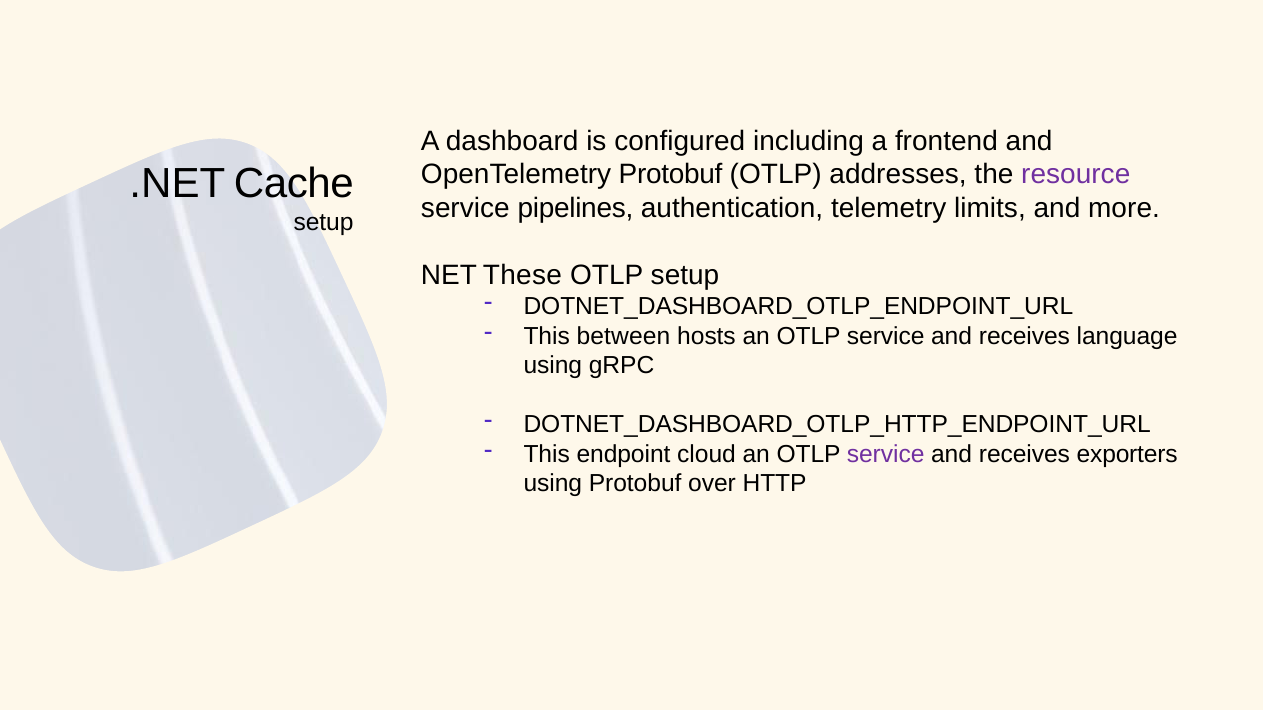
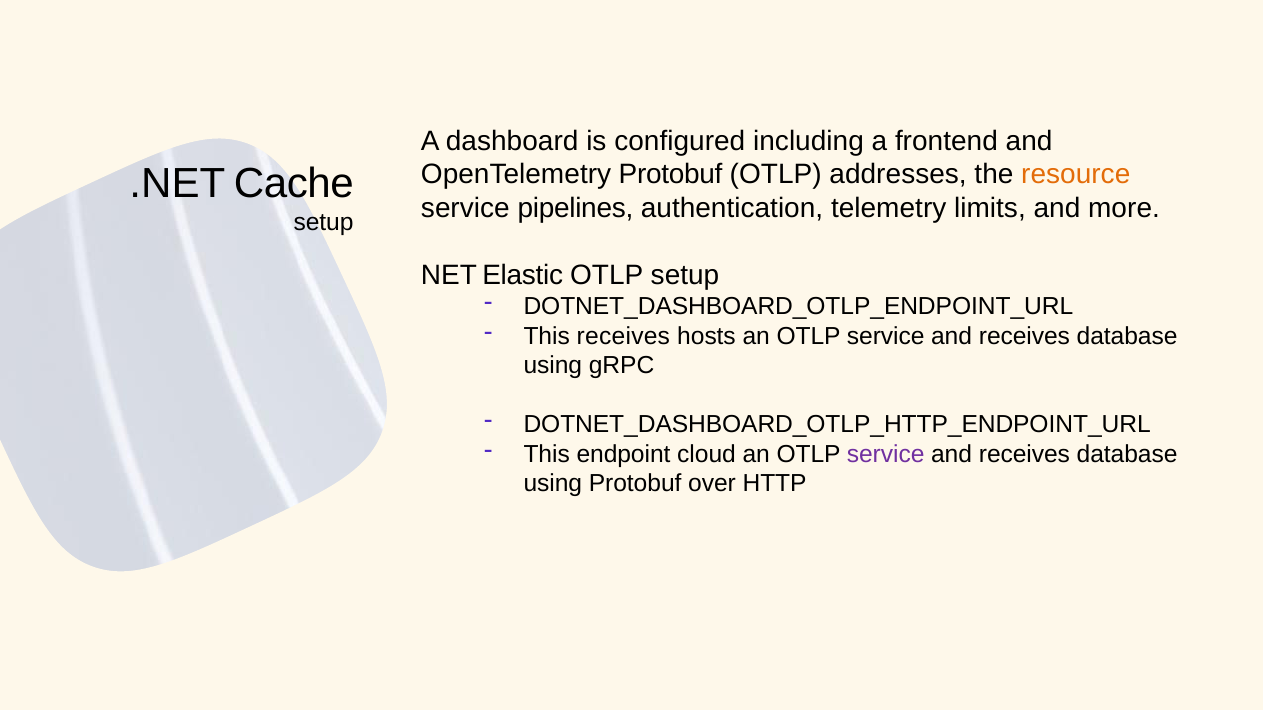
resource colour: purple -> orange (1076, 175)
These: These -> Elastic (523, 276)
This between: between -> receives (623, 336)
language: language -> database (1127, 336)
exporters: exporters -> database (1127, 454)
